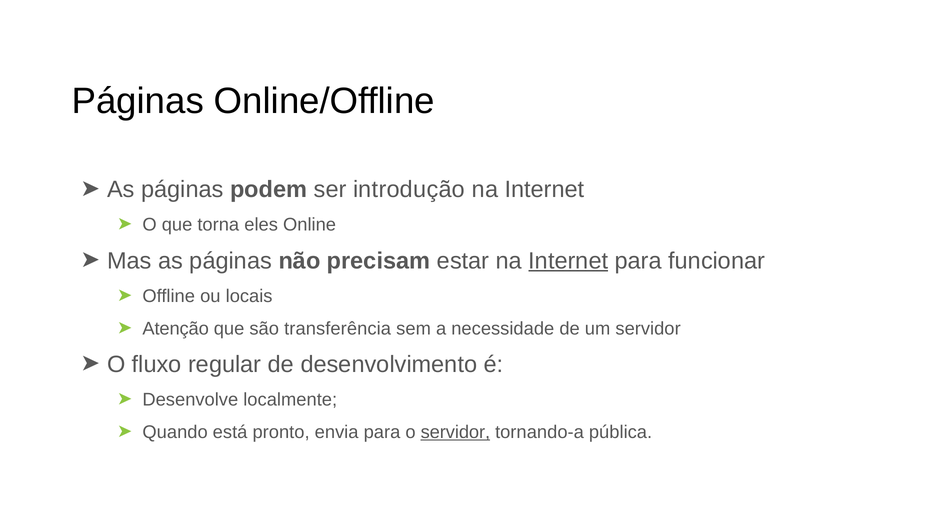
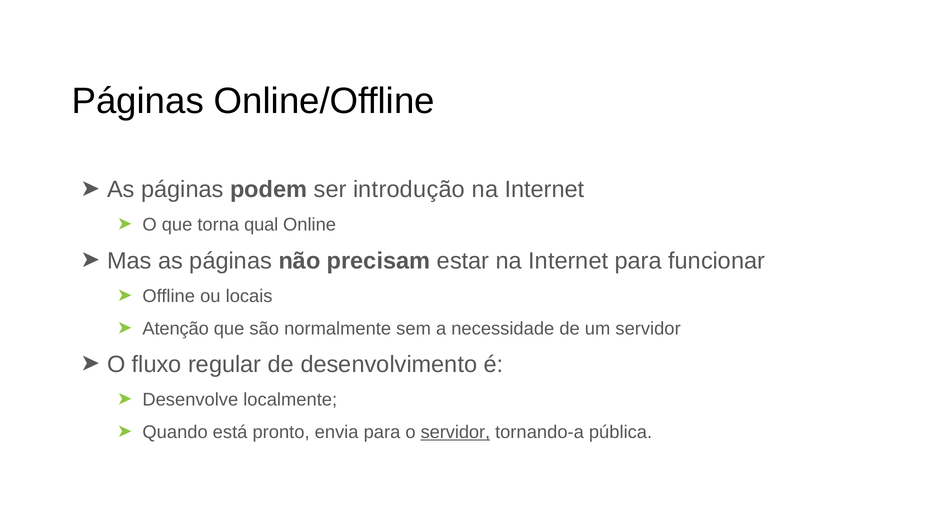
eles: eles -> qual (261, 225)
Internet underline: present -> none (568, 261)
transferência: transferência -> normalmente (338, 328)
